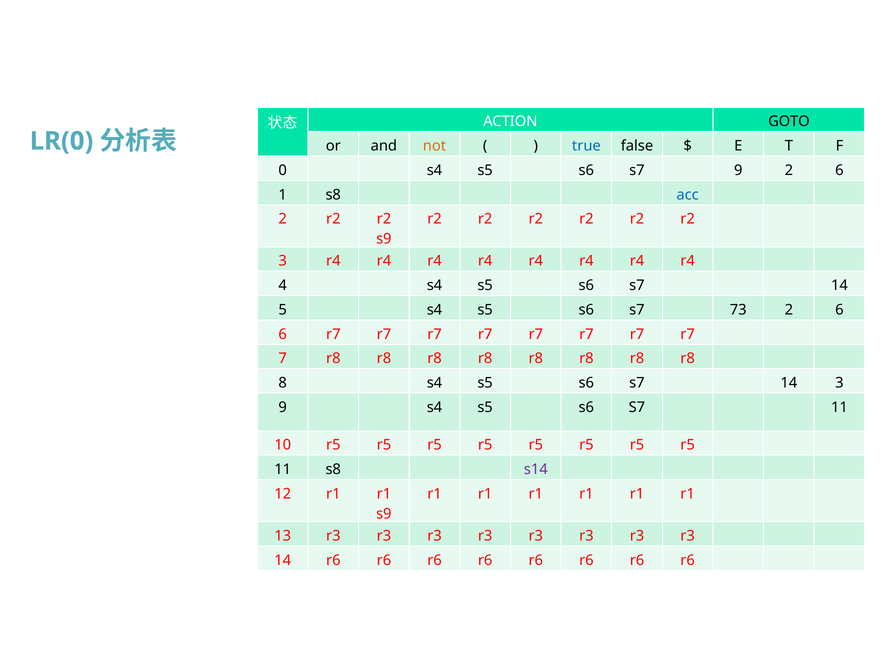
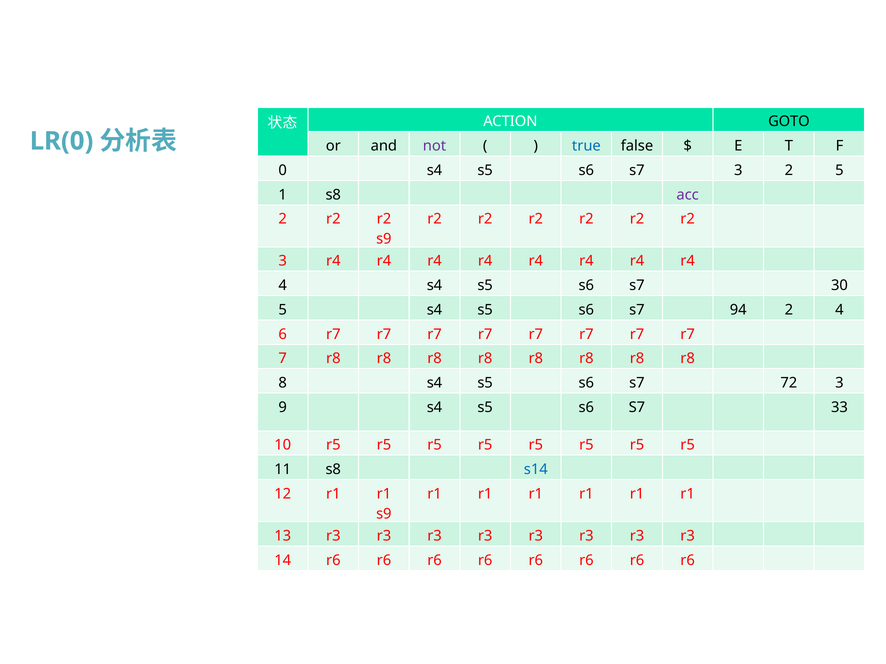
not colour: orange -> purple (435, 146)
s7 9: 9 -> 3 (738, 170)
6: 6 -> 5 (839, 170)
acc colour: blue -> purple (688, 195)
14: 14 -> 30 (839, 286)
73: 73 -> 94 (738, 310)
6: 6 -> 4 (839, 310)
14: 14 -> 72 (789, 383)
S7 11: 11 -> 33 (839, 408)
s14 colour: purple -> blue (536, 470)
